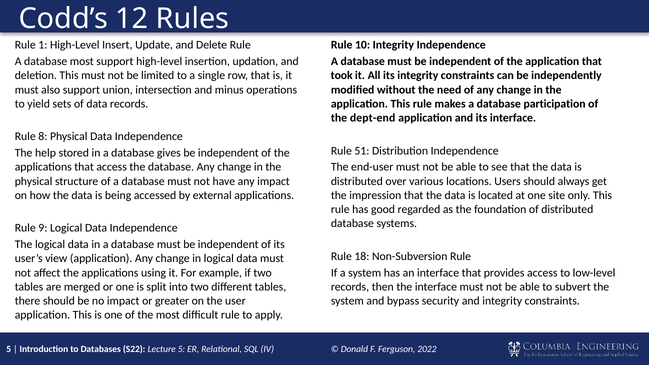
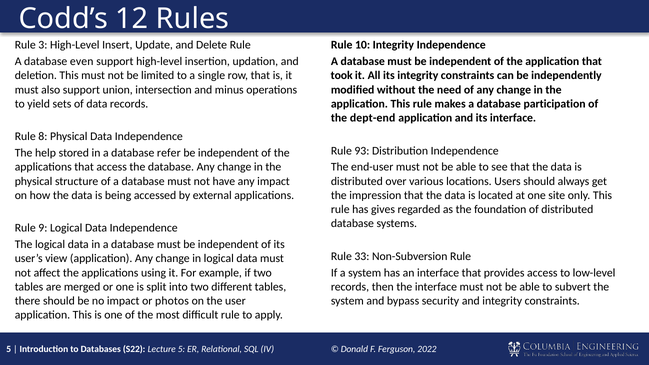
1: 1 -> 3 (43, 45)
database most: most -> even (82, 62)
51: 51 -> 93 (362, 151)
gives: gives -> refer (169, 153)
good: good -> gives (383, 209)
18: 18 -> 33 (362, 256)
greater: greater -> photos (172, 301)
